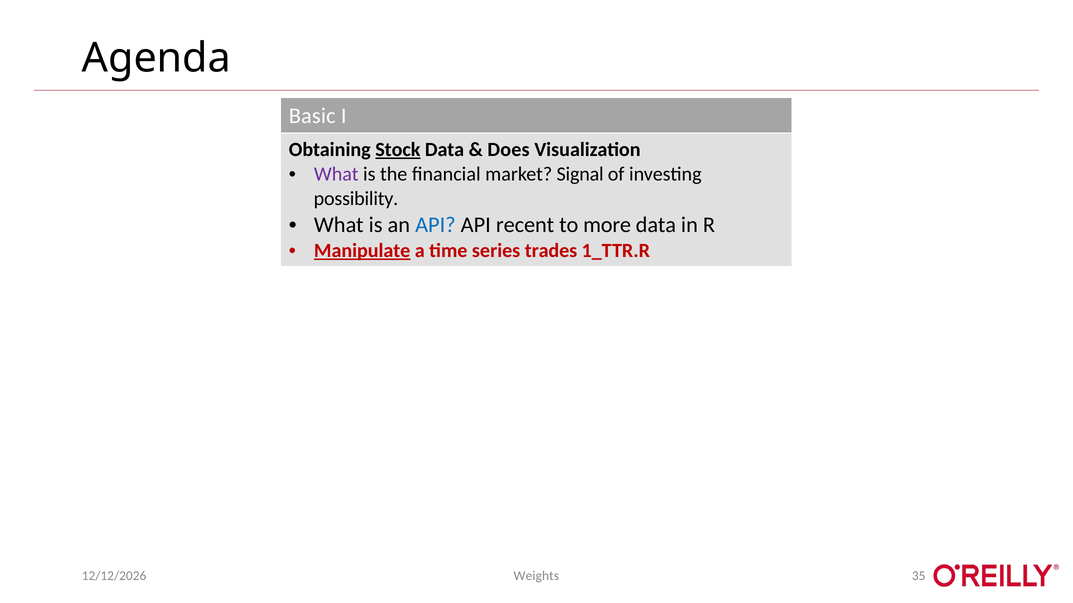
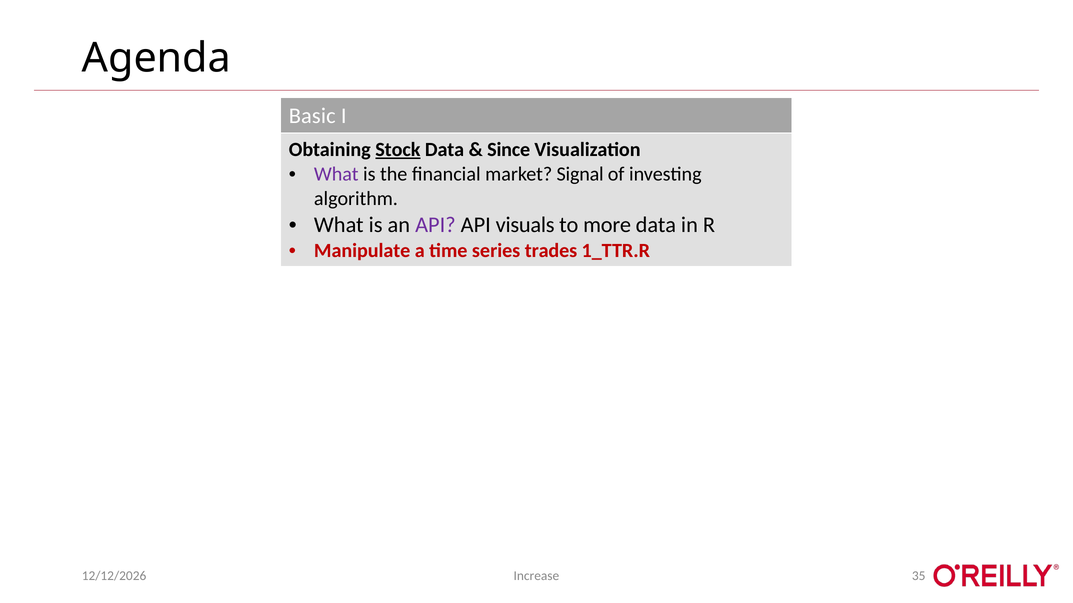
Does: Does -> Since (509, 150)
possibility: possibility -> algorithm (356, 199)
API colour: blue -> purple (435, 225)
recent: recent -> visuals (525, 225)
Manipulate underline: present -> none (362, 251)
Weights: Weights -> Increase (536, 576)
